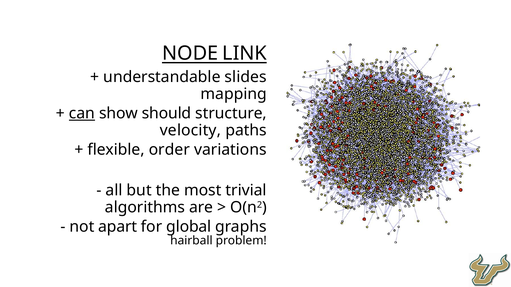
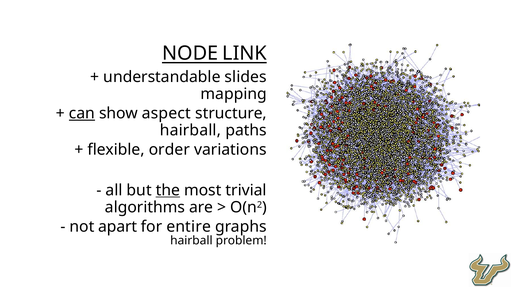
should: should -> aspect (166, 114)
velocity: velocity -> hairball (190, 131)
the underline: none -> present (168, 191)
global: global -> entire (189, 227)
